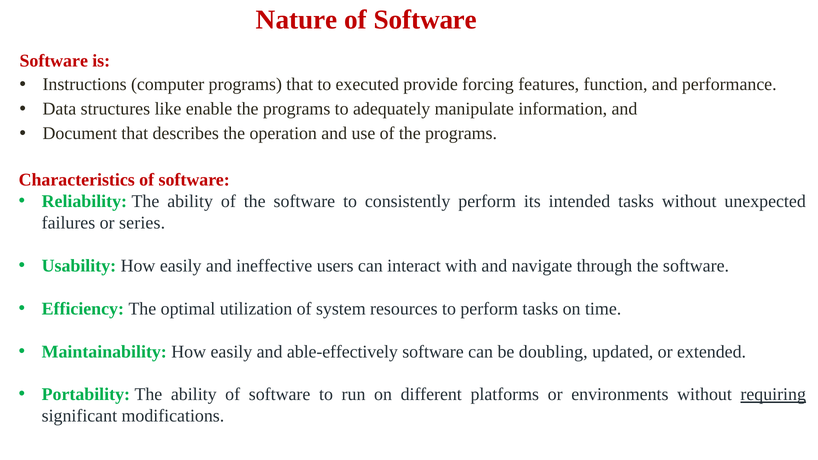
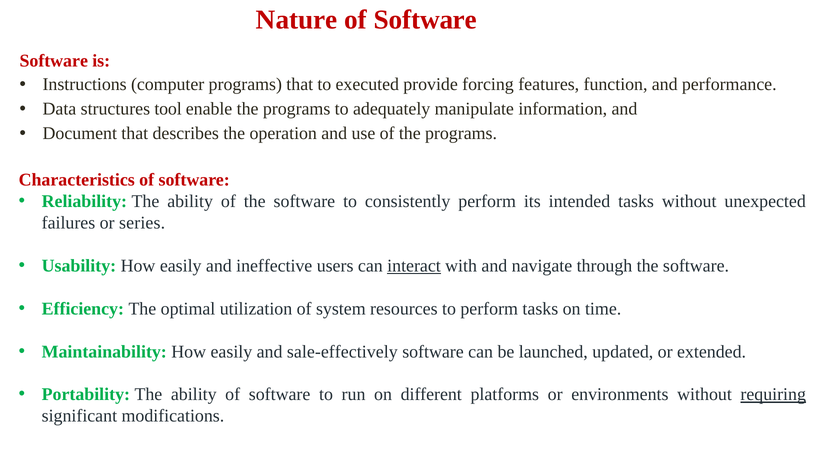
like: like -> tool (168, 109)
interact underline: none -> present (414, 266)
able-effectively: able-effectively -> sale-effectively (342, 352)
doubling: doubling -> launched (553, 352)
